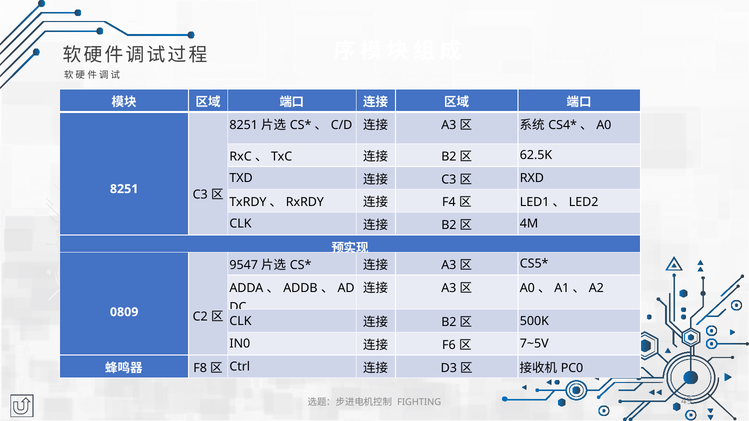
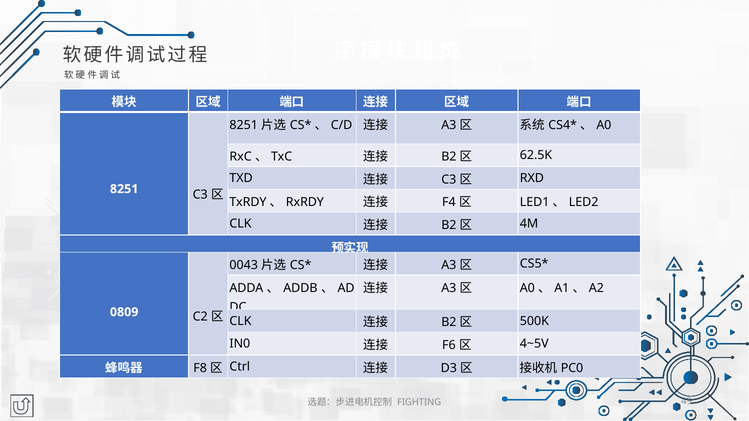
9547: 9547 -> 0043 (244, 265)
7~5V: 7~5V -> 4~5V (534, 344)
